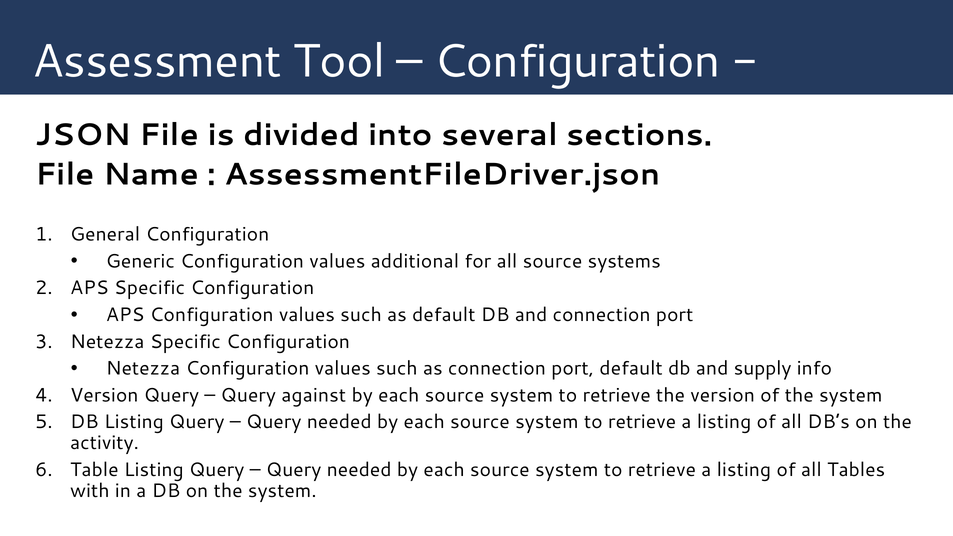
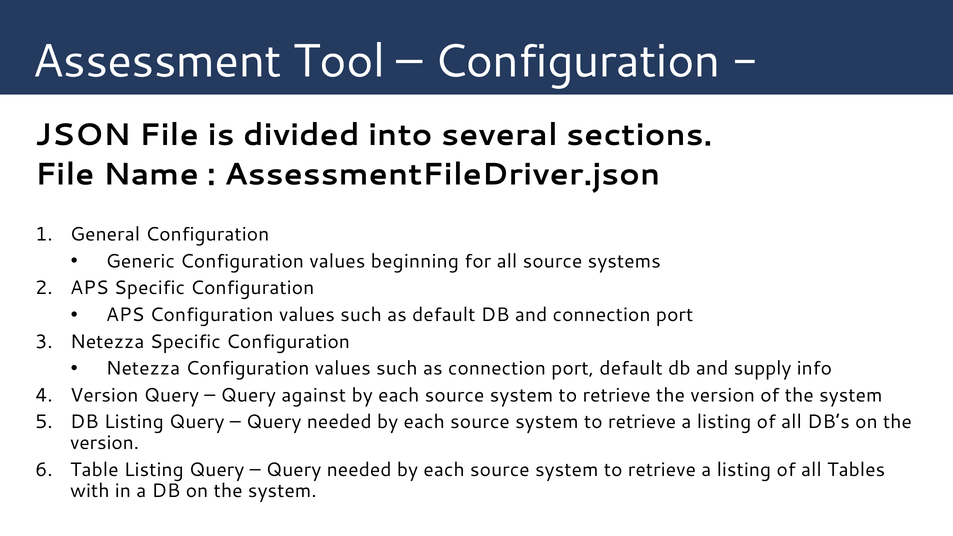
additional: additional -> beginning (415, 261)
activity: activity -> version (105, 443)
